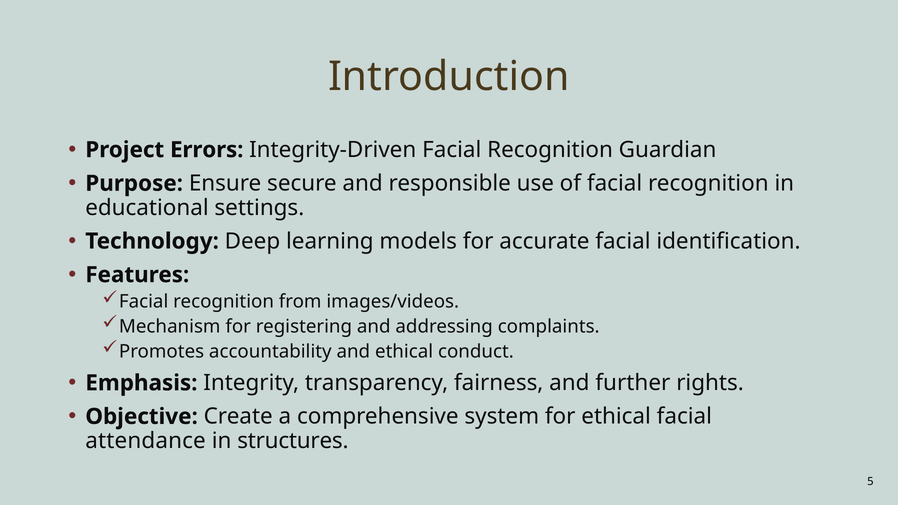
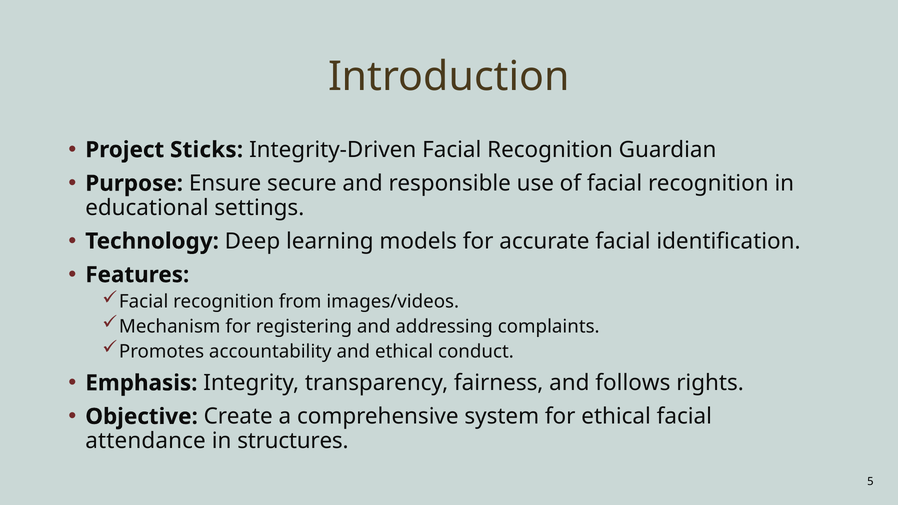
Errors: Errors -> Sticks (207, 150)
further: further -> follows (633, 383)
